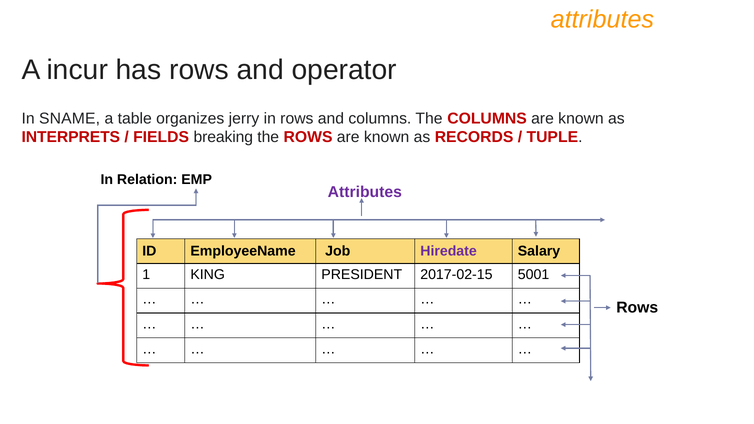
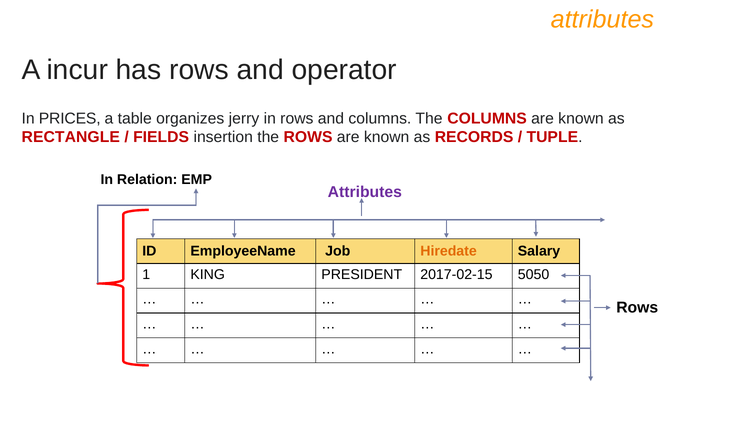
SNAME: SNAME -> PRICES (70, 118)
INTERPRETS: INTERPRETS -> RECTANGLE (71, 137)
breaking: breaking -> insertion (223, 137)
Hiredate colour: purple -> orange (449, 251)
5001: 5001 -> 5050 (534, 275)
